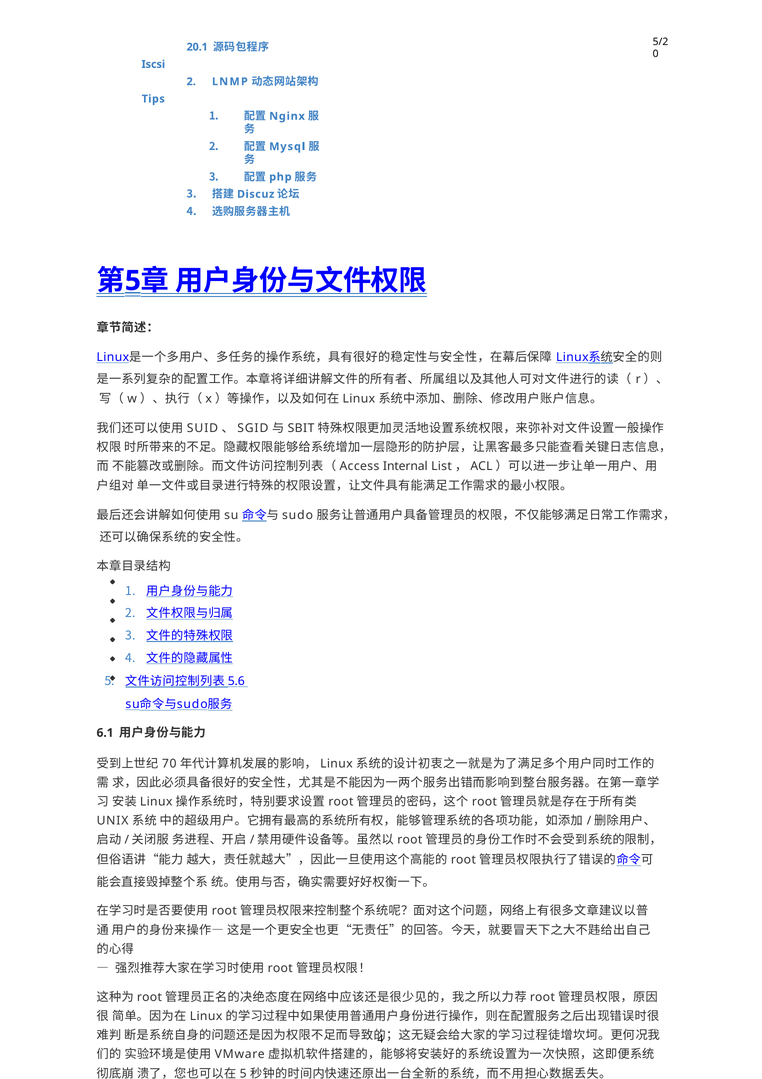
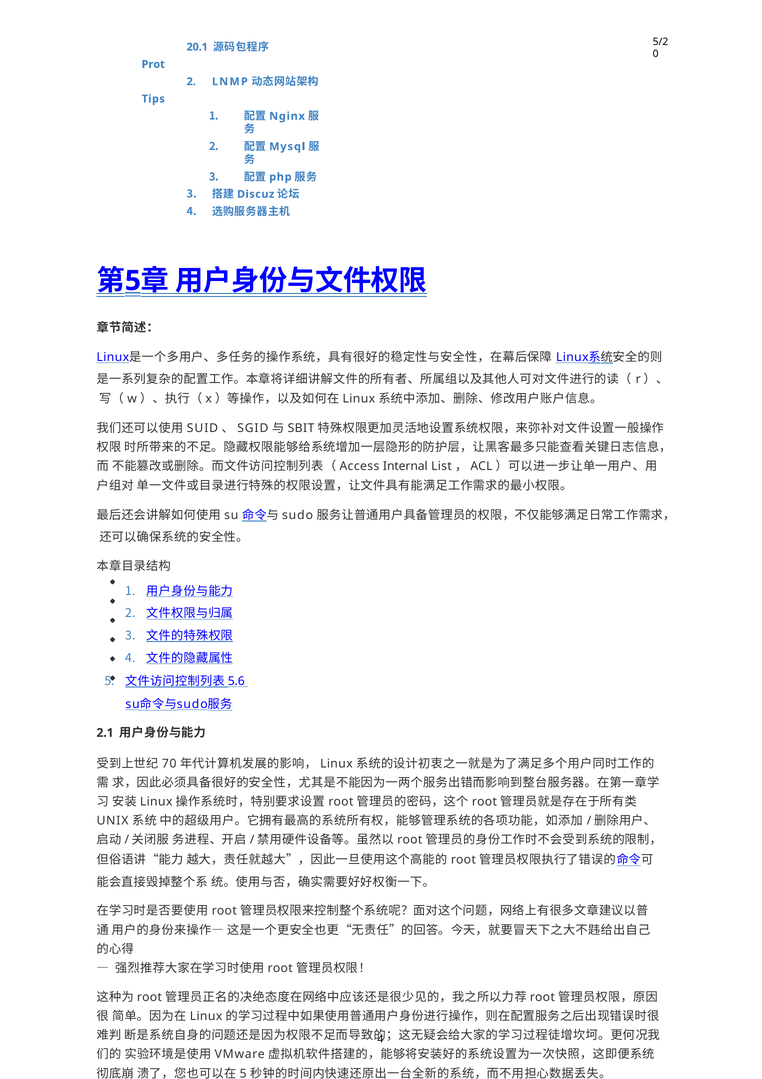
Iscsi: Iscsi -> Prot (153, 64)
6.1: 6.1 -> 2.1 (105, 732)
